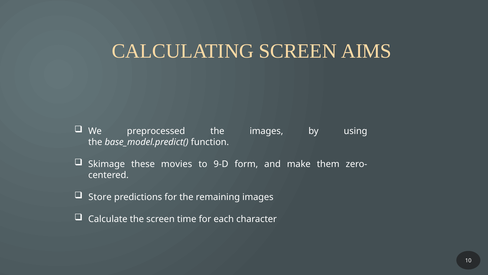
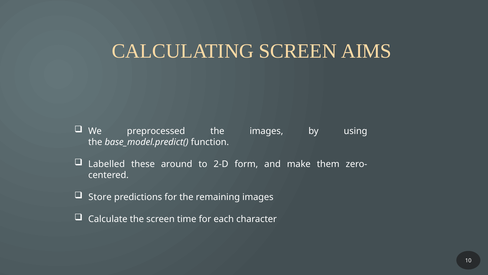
Skimage: Skimage -> Labelled (107, 164)
movies: movies -> around (177, 164)
9-D: 9-D -> 2-D (221, 164)
